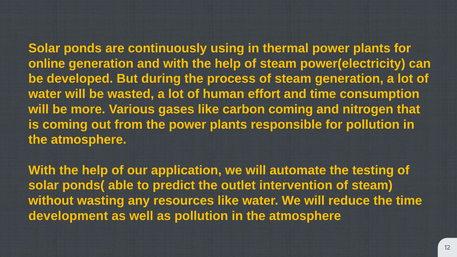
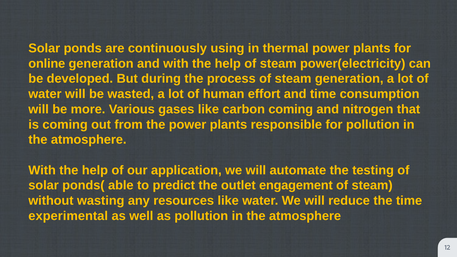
intervention: intervention -> engagement (296, 185)
development: development -> experimental (68, 216)
